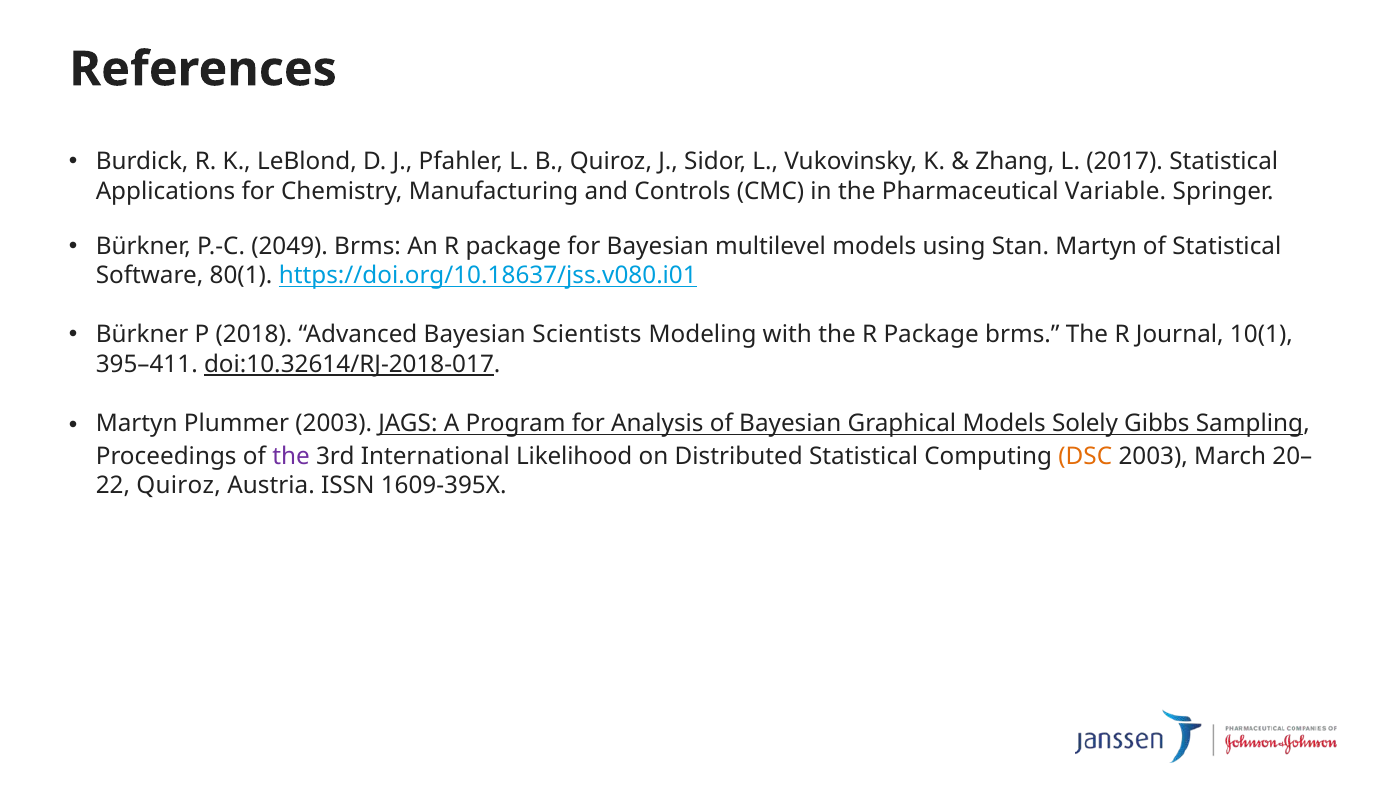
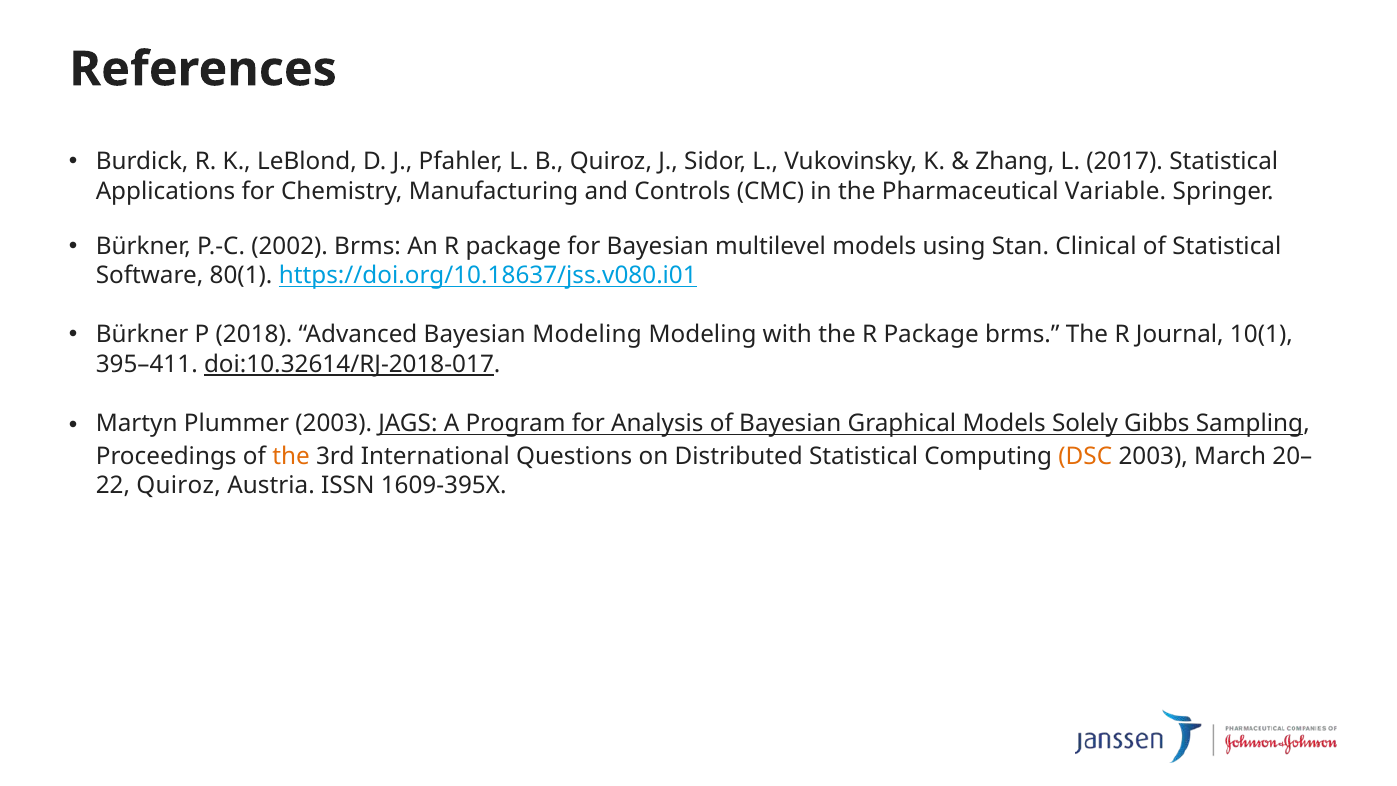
2049: 2049 -> 2002 (290, 246)
Stan Martyn: Martyn -> Clinical (1096, 246)
Bayesian Scientists: Scientists -> Modeling (587, 335)
the colour: purple -> orange (291, 456)
Likelihood: Likelihood -> Questions (574, 456)
